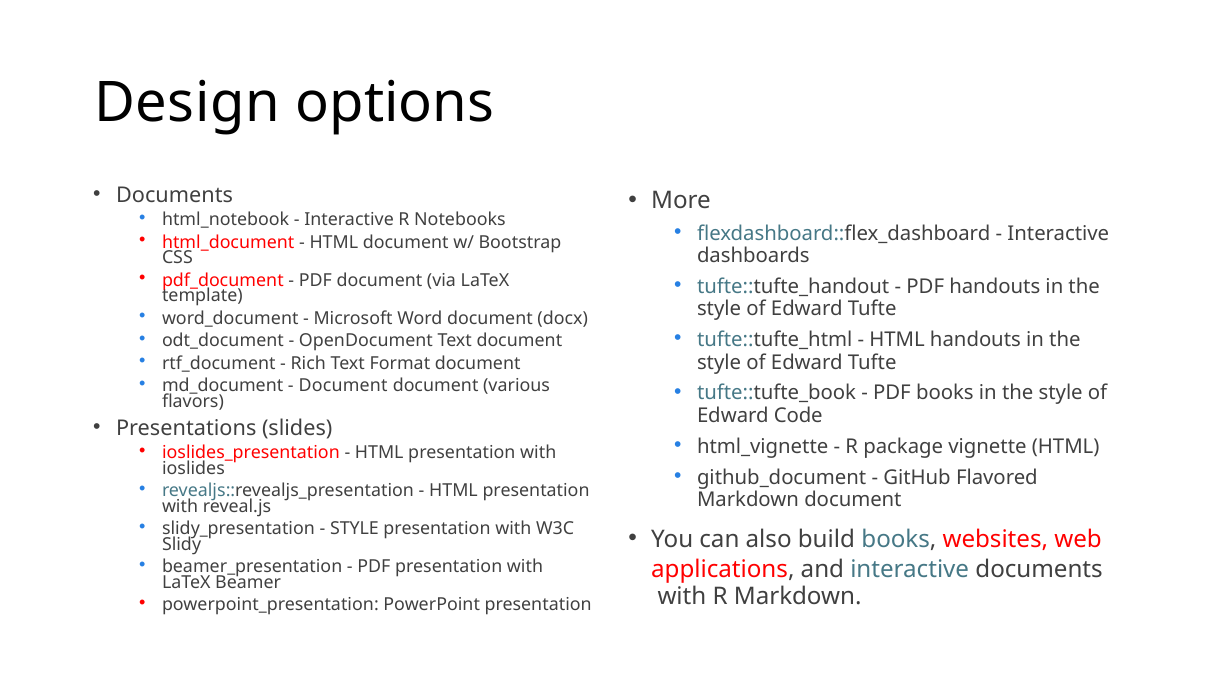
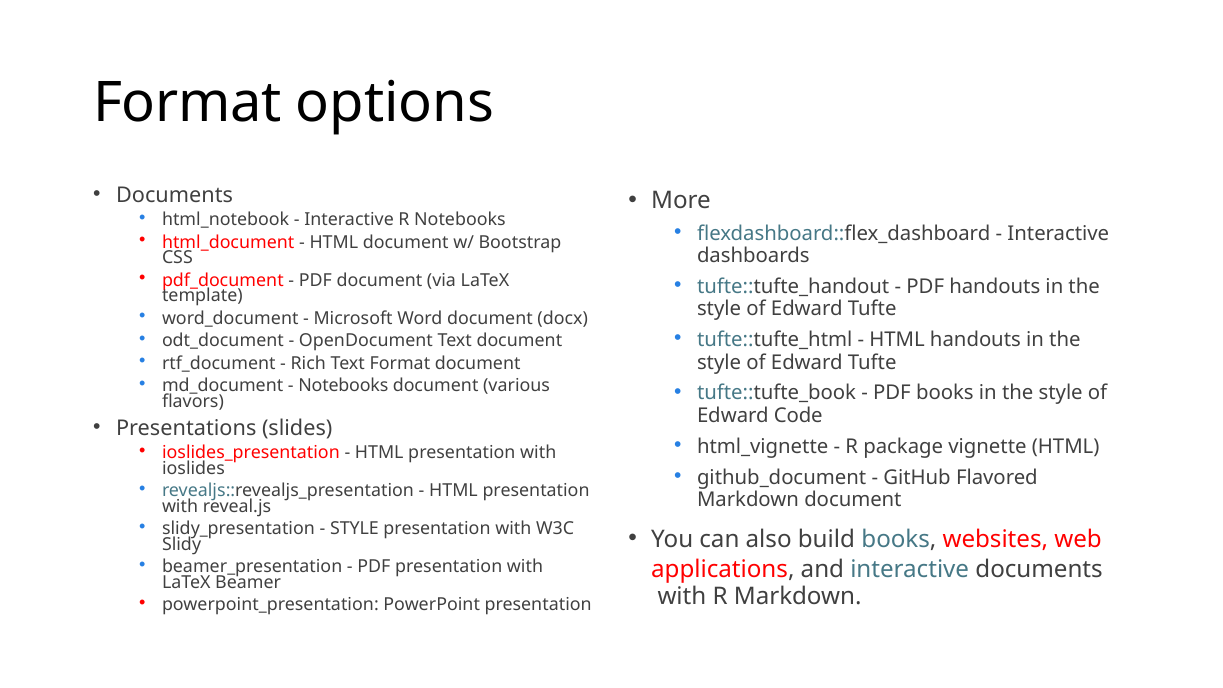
Design: Design -> Format (187, 103)
Document: Document -> Notebooks (343, 386)
